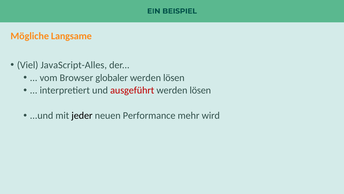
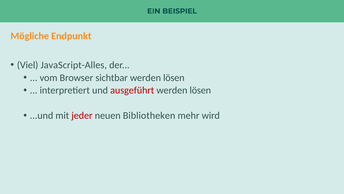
Langsame: Langsame -> Endpunkt (71, 36)
globaler: globaler -> sichtbar (112, 78)
jeder colour: black -> red (82, 115)
Performance: Performance -> Bibliotheken (149, 115)
